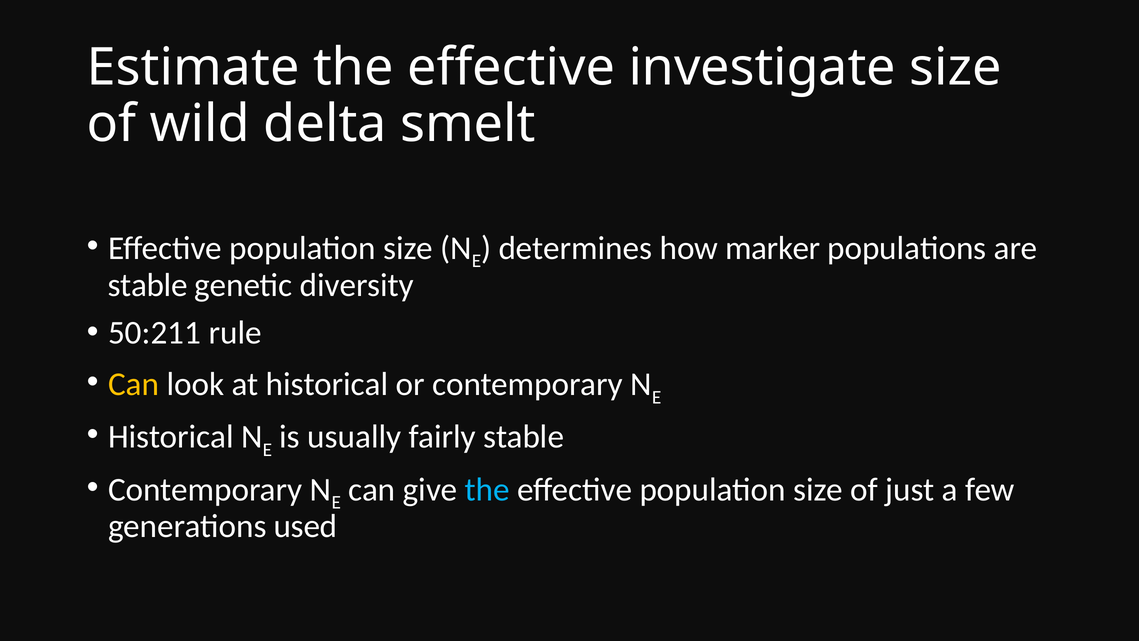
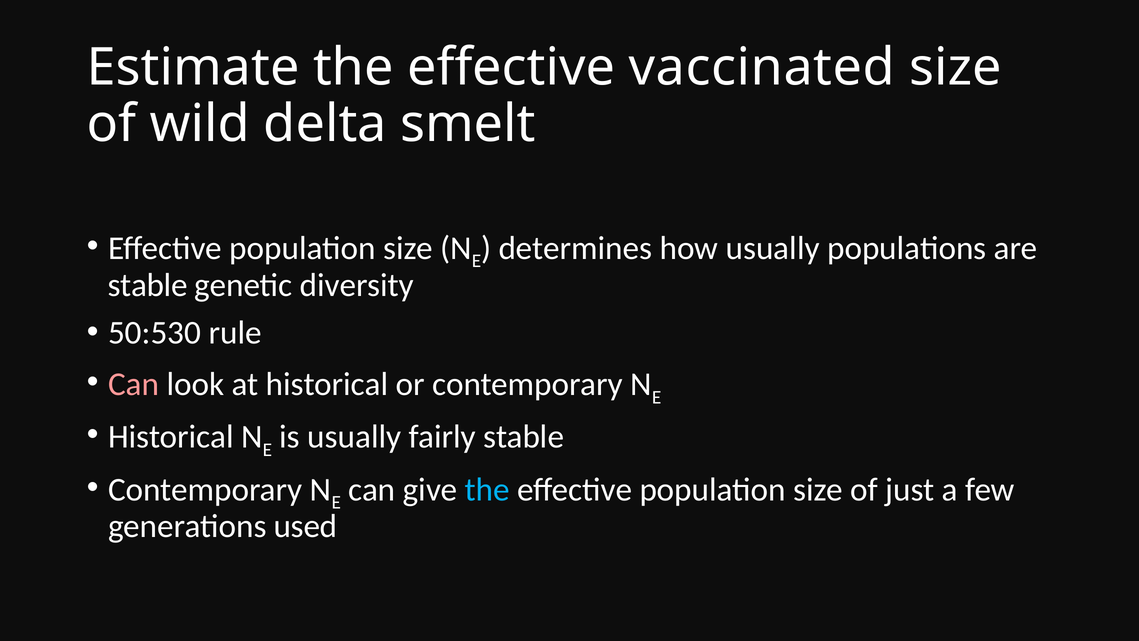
investigate: investigate -> vaccinated (762, 67)
how marker: marker -> usually (773, 248)
50:211: 50:211 -> 50:530 (155, 333)
Can colour: yellow -> pink (134, 384)
